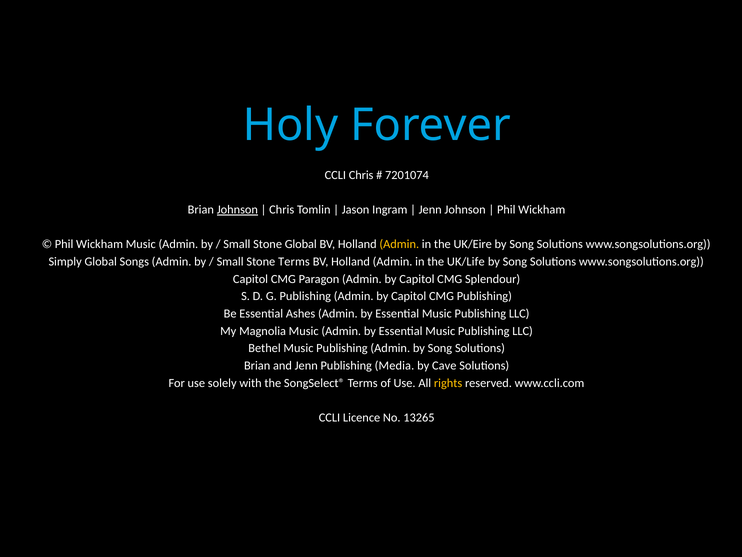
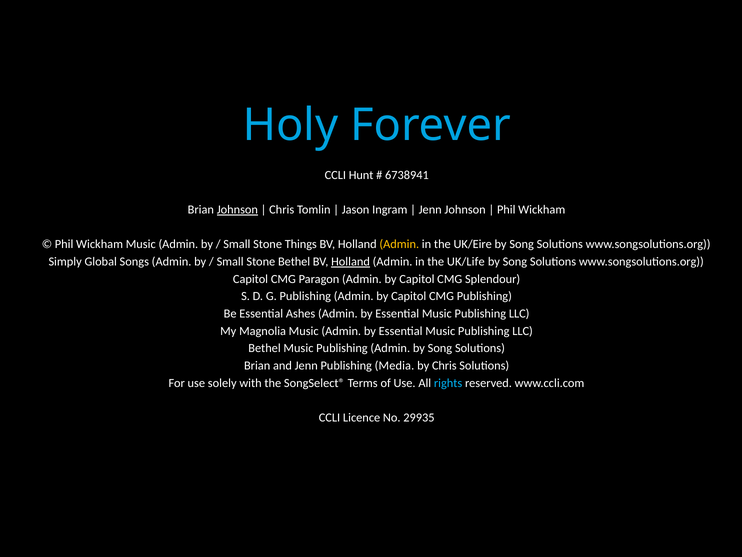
CCLI Chris: Chris -> Hunt (361, 175)
7201074: 7201074 -> 6738941 (407, 175)
Stone Global: Global -> Things (301, 244)
Stone Terms: Terms -> Bethel (294, 261)
Holland underline: none -> present (351, 261)
by Cave: Cave -> Chris (444, 365)
rights colour: yellow -> light blue (448, 383)
13265: 13265 -> 29935 (419, 417)
